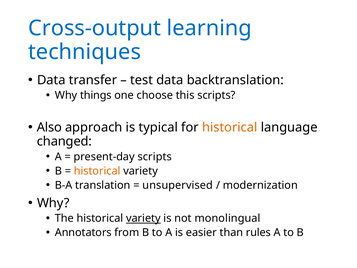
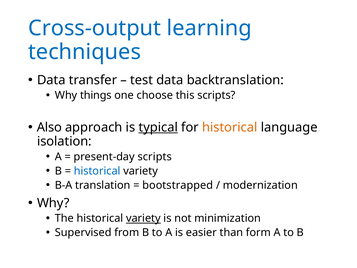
typical underline: none -> present (158, 127)
changed: changed -> isolation (64, 141)
historical colour: orange -> blue (97, 171)
unsupervised: unsupervised -> bootstrapped (178, 185)
monolingual: monolingual -> minimization (228, 218)
Annotators: Annotators -> Supervised (83, 232)
rules: rules -> form (258, 232)
